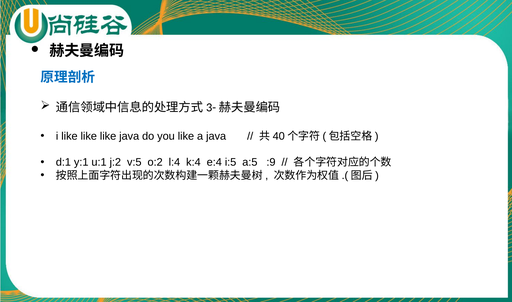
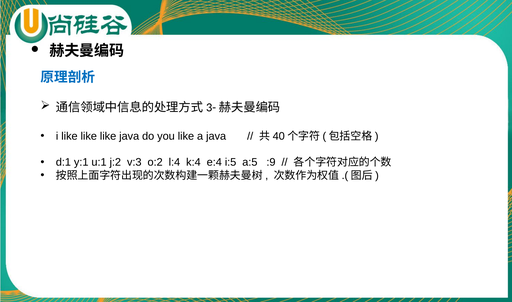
v:5: v:5 -> v:3 (134, 162)
